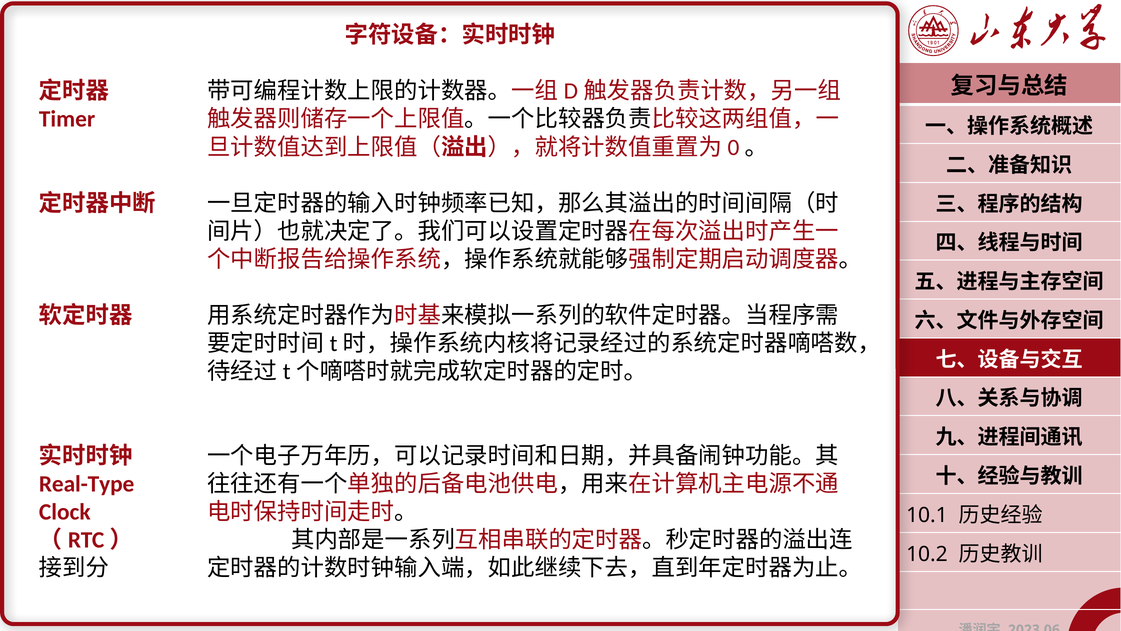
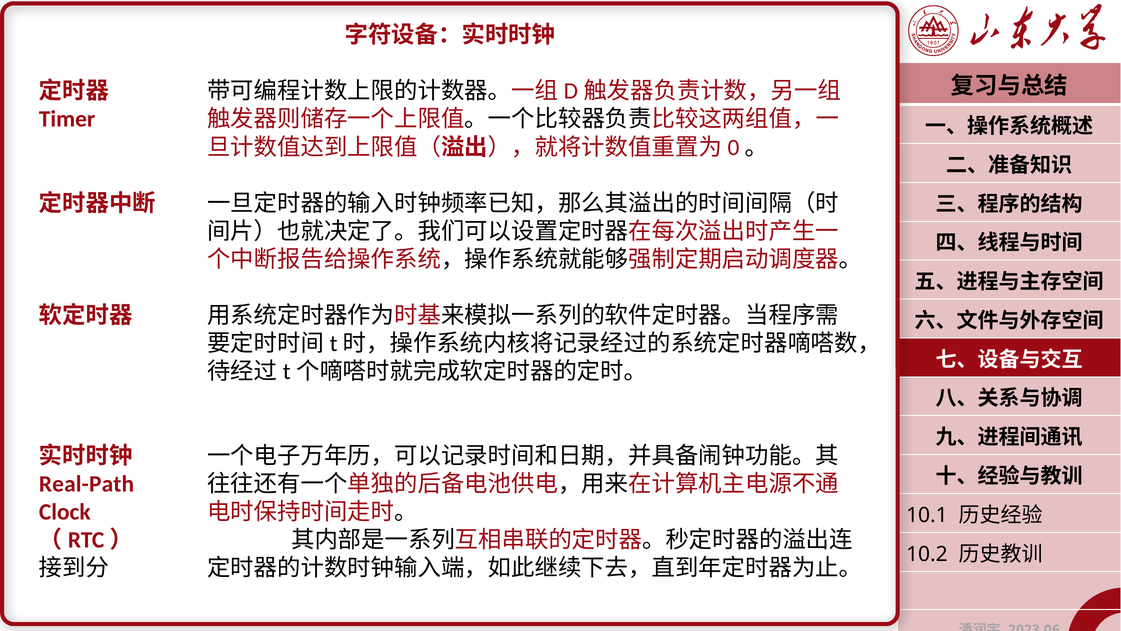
Real-Type: Real-Type -> Real-Path (87, 484)
